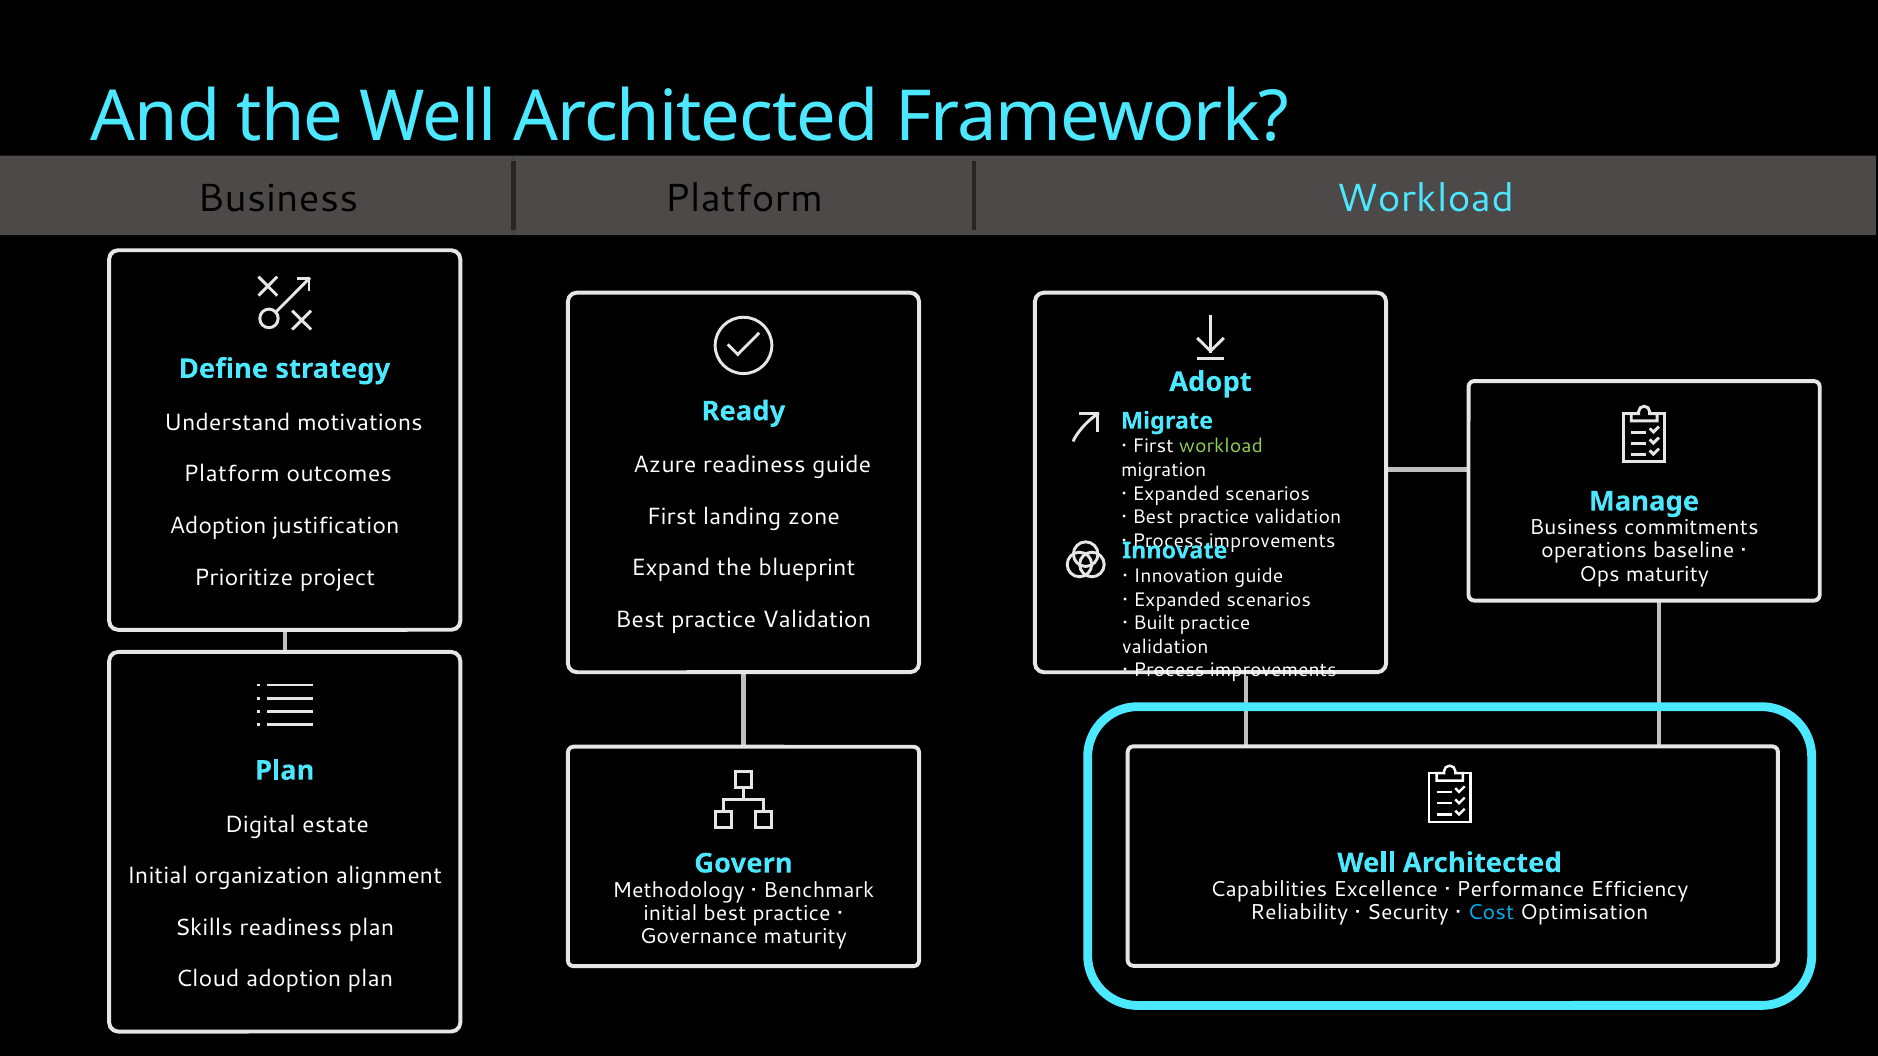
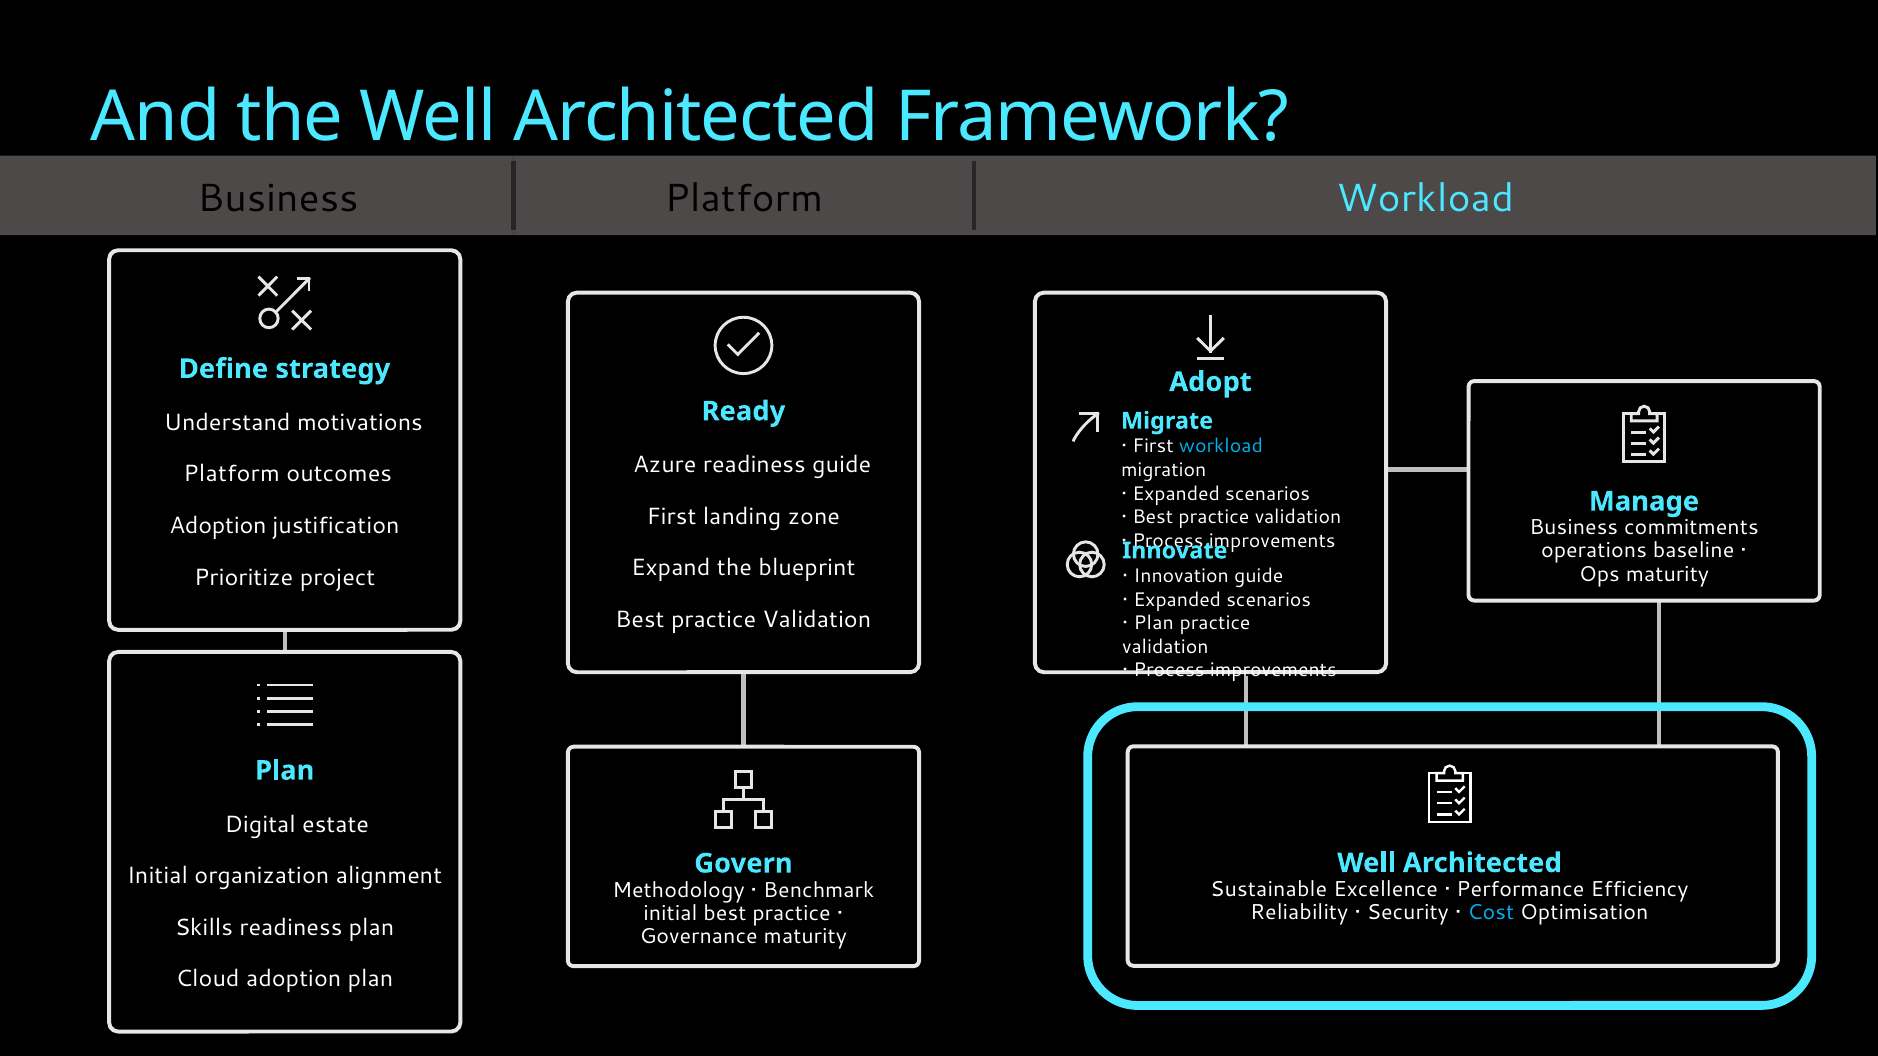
workload colour: light green -> light blue (1221, 447)
Built: Built -> Plan (1154, 623)
Capabilities: Capabilities -> Sustainable (1269, 890)
